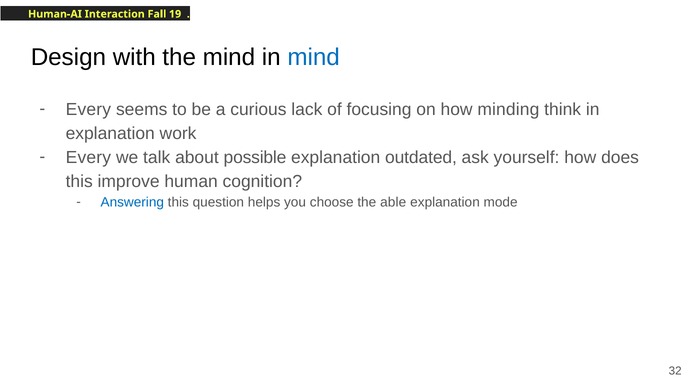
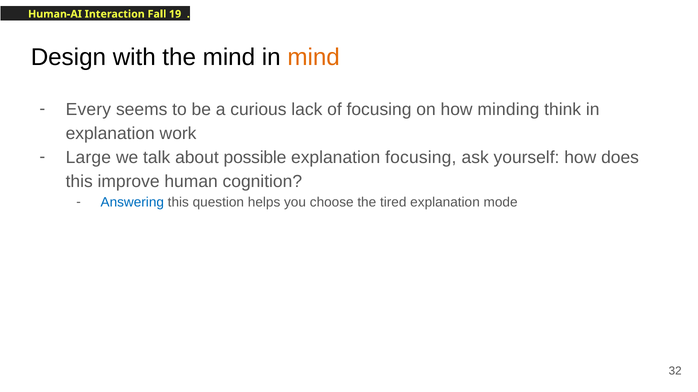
mind colour: blue -> orange (314, 57)
Every: Every -> Large (88, 158)
explanation outdated: outdated -> focusing (421, 158)
able: able -> tired (393, 203)
